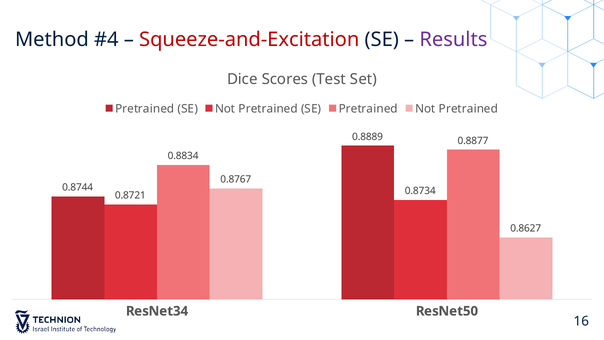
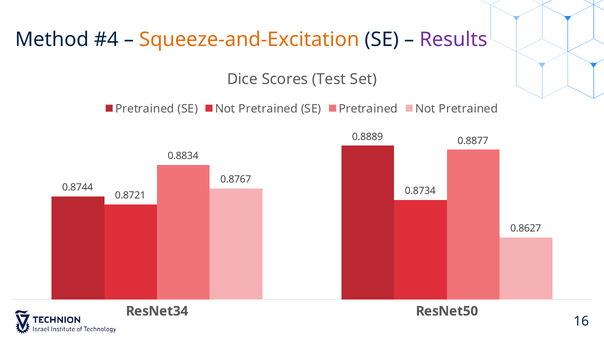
Squeeze-and-Excitation colour: red -> orange (249, 39)
